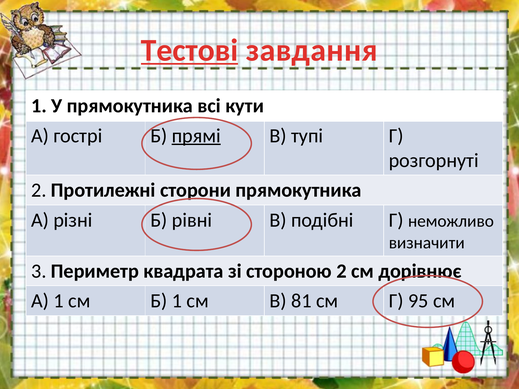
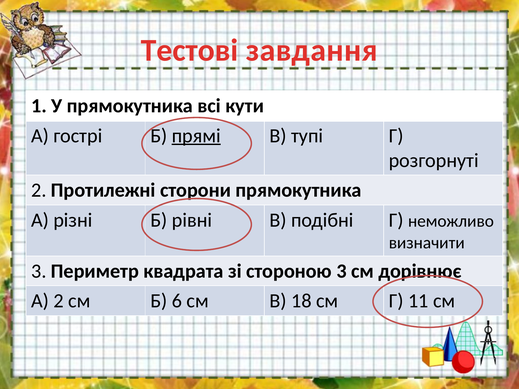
Тестові underline: present -> none (190, 50)
стороною 2: 2 -> 3 (341, 271)
А 1: 1 -> 2 (59, 301)
Б 1: 1 -> 6 (177, 301)
81: 81 -> 18 (301, 301)
95: 95 -> 11 (418, 301)
